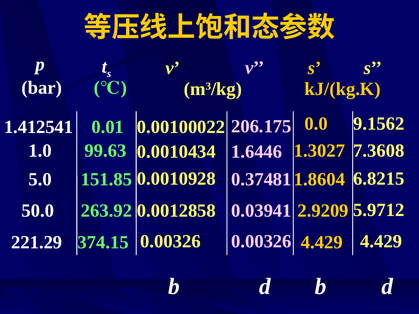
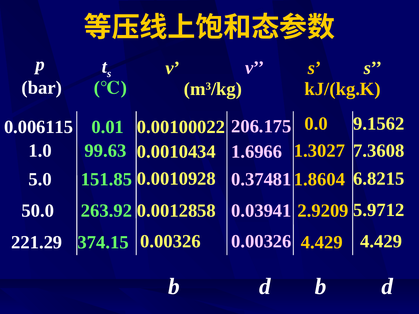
1.412541: 1.412541 -> 0.006115 (39, 127)
1.6446: 1.6446 -> 1.6966 (257, 152)
